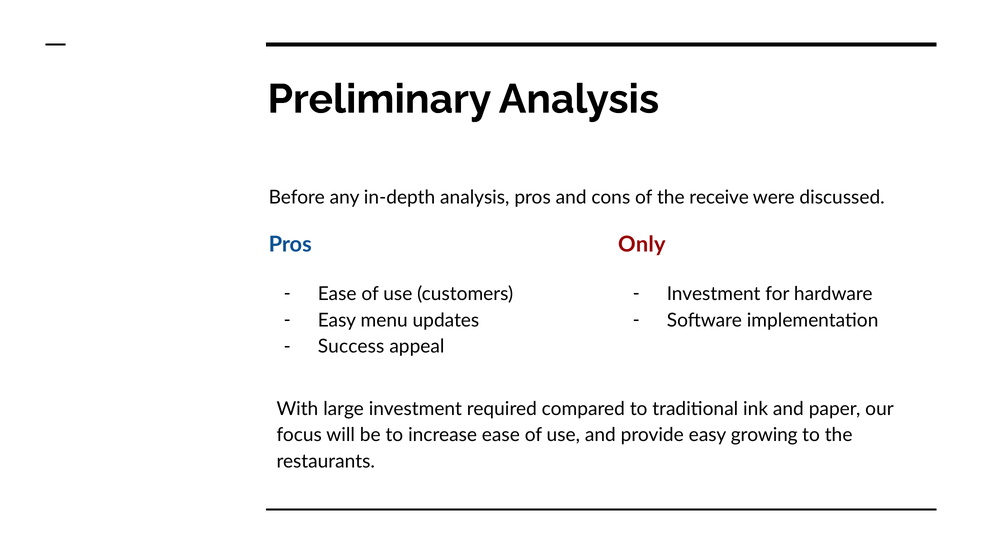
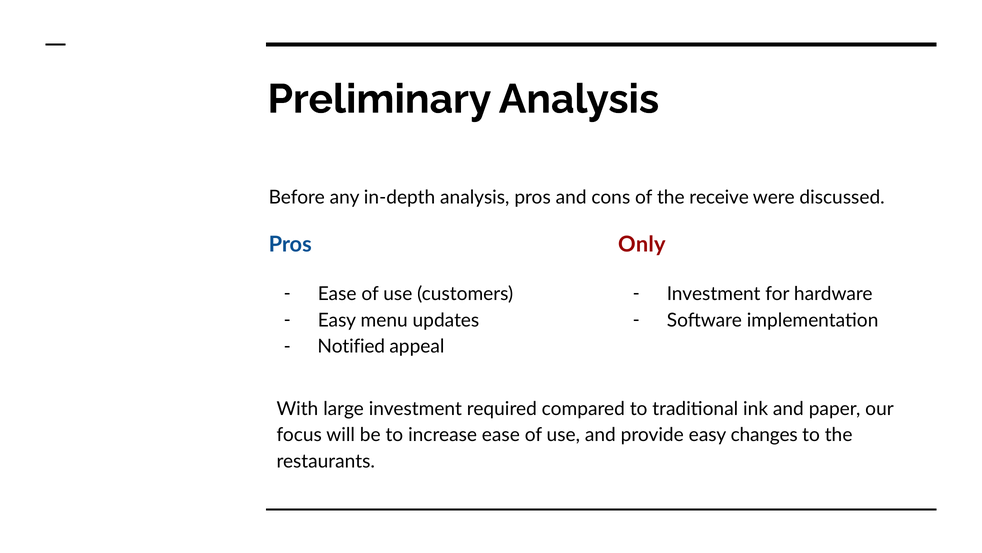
Success: Success -> Notified (351, 346)
growing: growing -> changes (764, 435)
